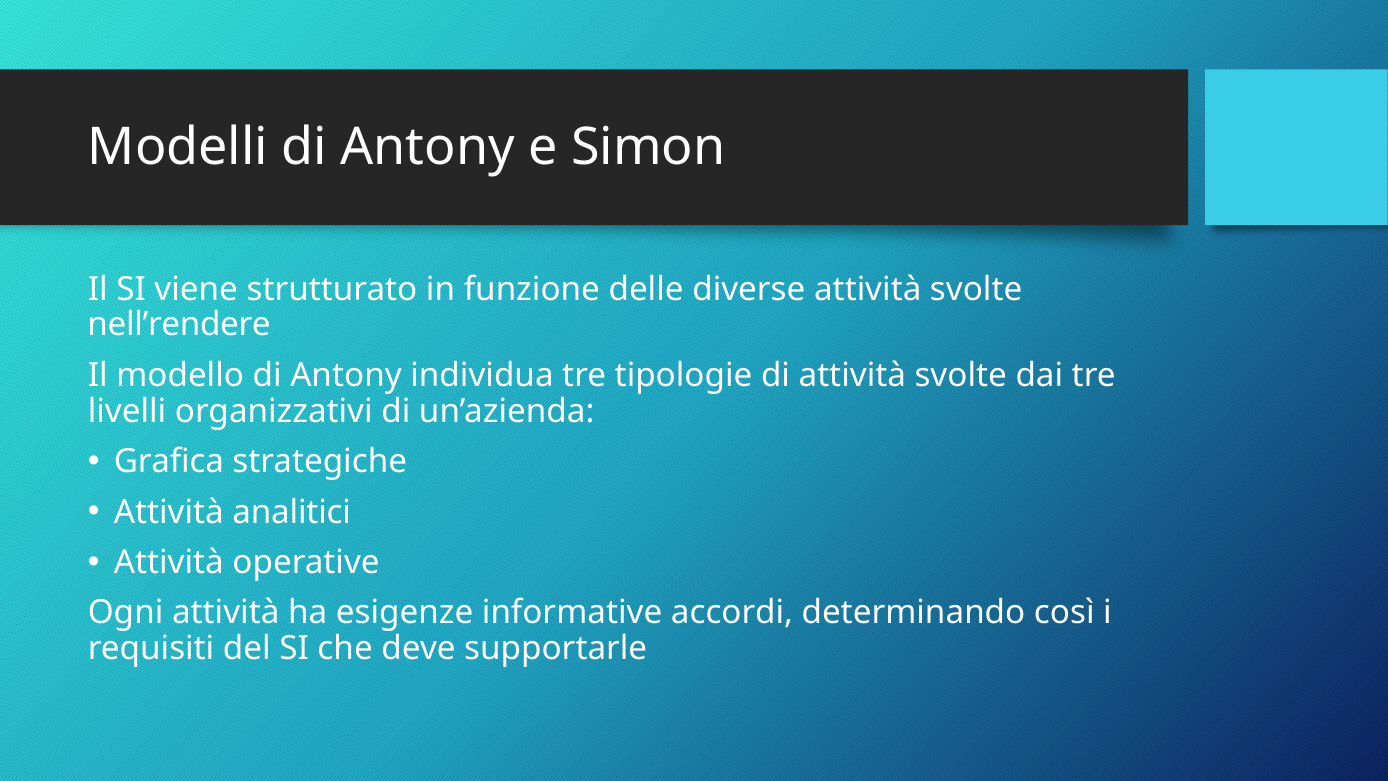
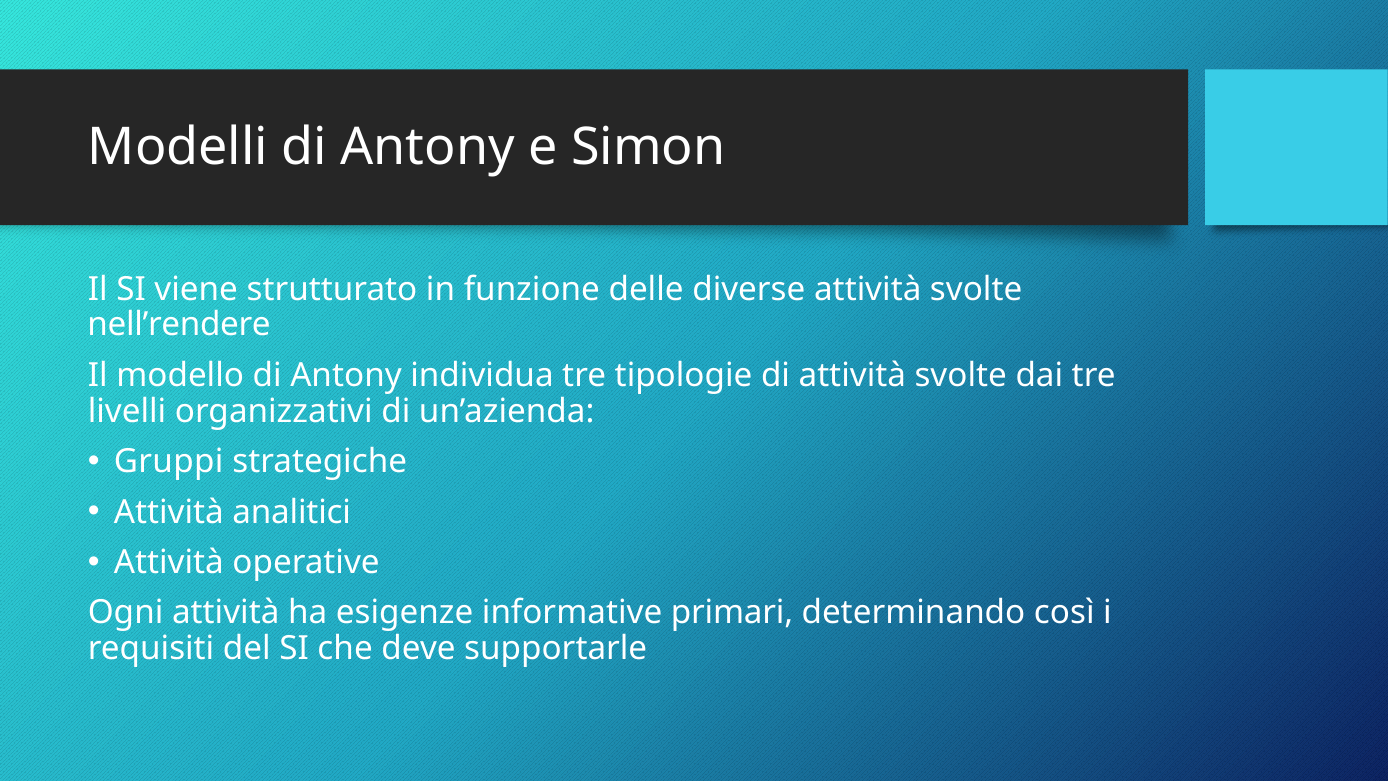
Grafica: Grafica -> Gruppi (169, 462)
accordi: accordi -> primari (732, 613)
